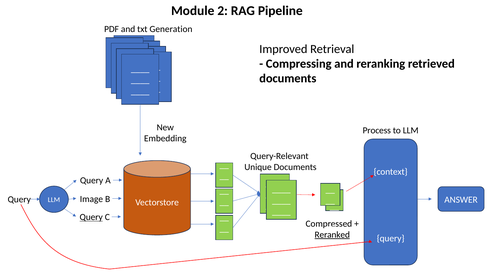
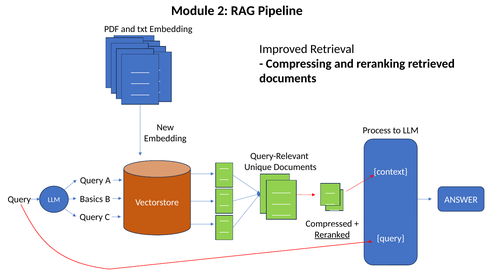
txt Generation: Generation -> Embedding (171, 29)
Image: Image -> Basics (91, 199)
Query underline: present -> none (91, 217)
